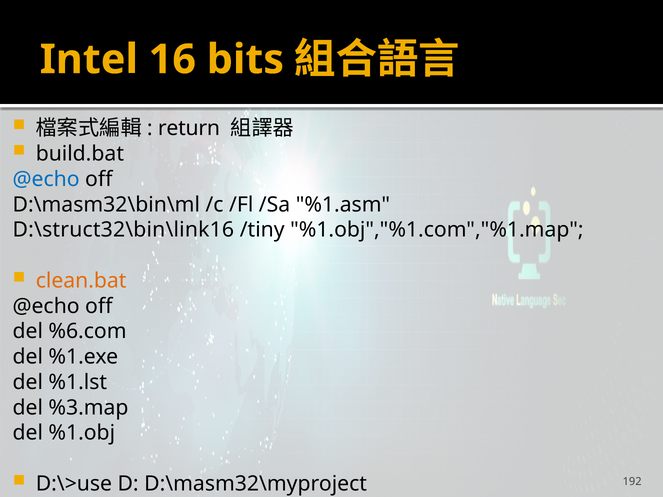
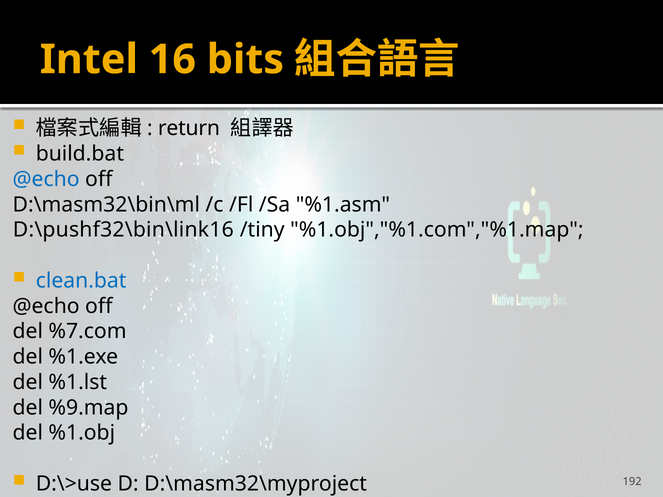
D:\struct32\bin\link16: D:\struct32\bin\link16 -> D:\pushf32\bin\link16 (123, 230)
clean.bat colour: orange -> blue (81, 281)
%6.com: %6.com -> %7.com (87, 332)
%3.map: %3.map -> %9.map (88, 408)
